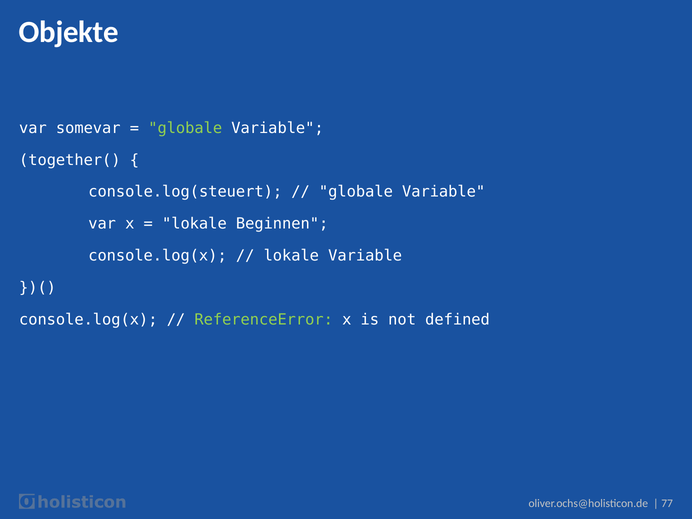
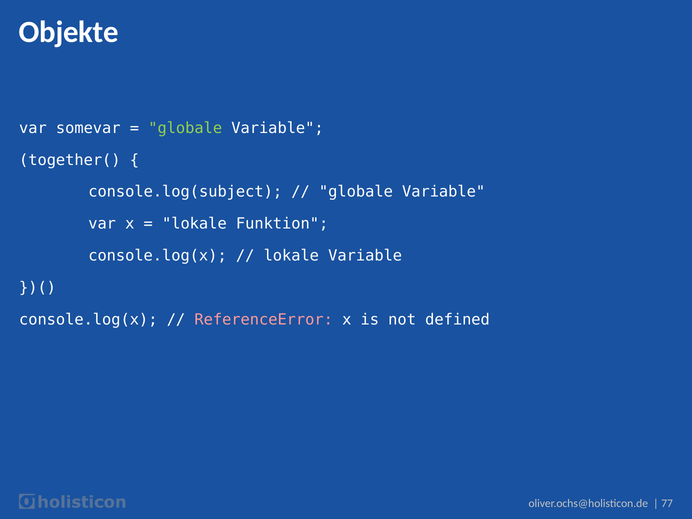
console.log(steuert: console.log(steuert -> console.log(subject (185, 192)
Beginnen: Beginnen -> Funktion (282, 224)
ReferenceError colour: light green -> pink (264, 319)
